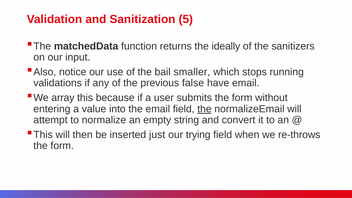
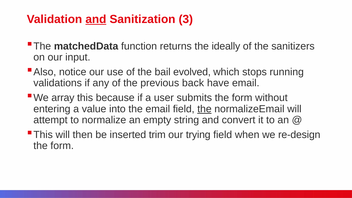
and underline: none -> present (96, 19)
5: 5 -> 3 (186, 19)
smaller: smaller -> evolved (192, 72)
false: false -> back (193, 83)
just: just -> trim (157, 135)
re-throws: re-throws -> re-design (299, 135)
